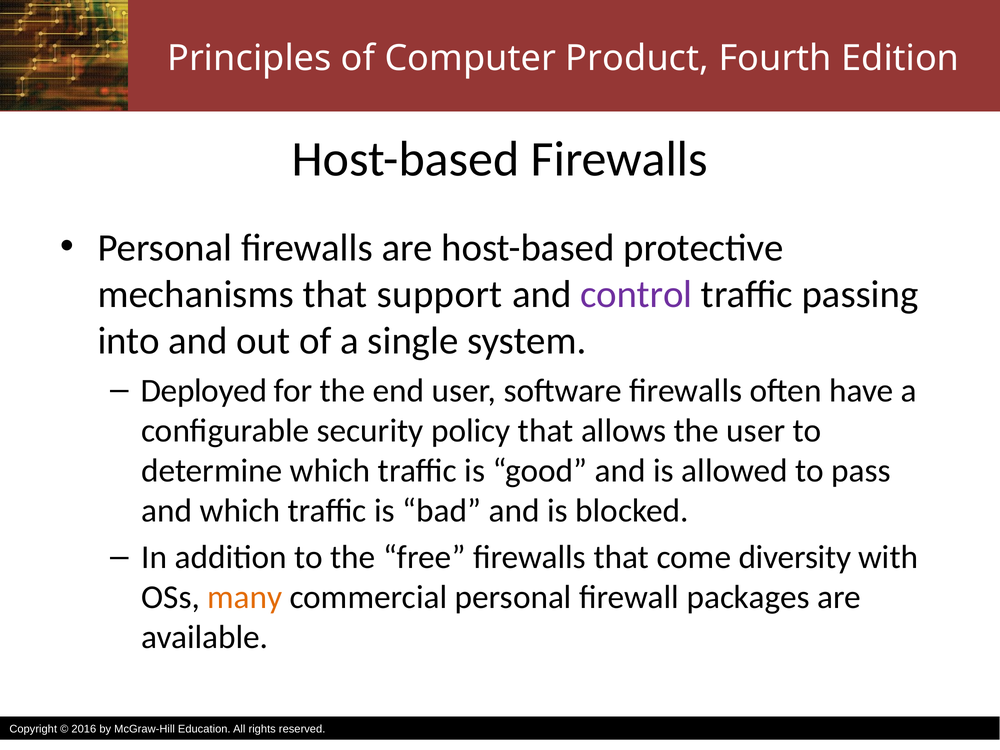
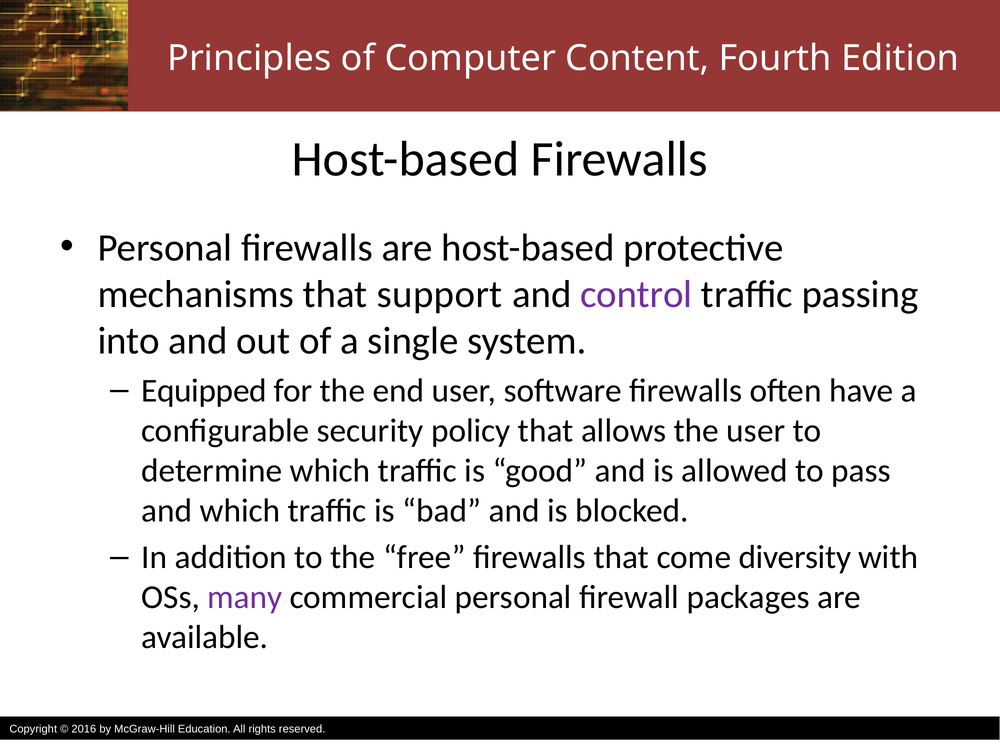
Product: Product -> Content (637, 59)
Deployed: Deployed -> Equipped (204, 391)
many colour: orange -> purple (245, 597)
